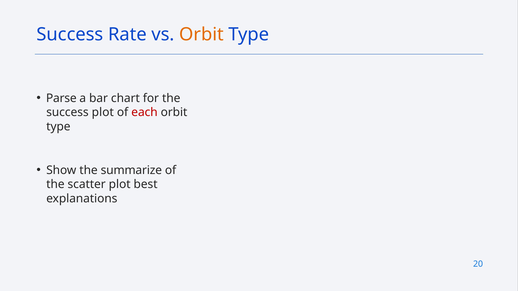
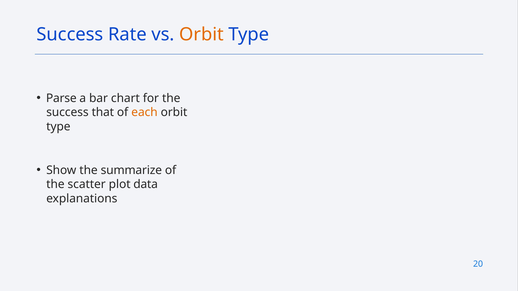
success plot: plot -> that (103, 113)
each colour: red -> orange (144, 113)
best: best -> data (146, 185)
